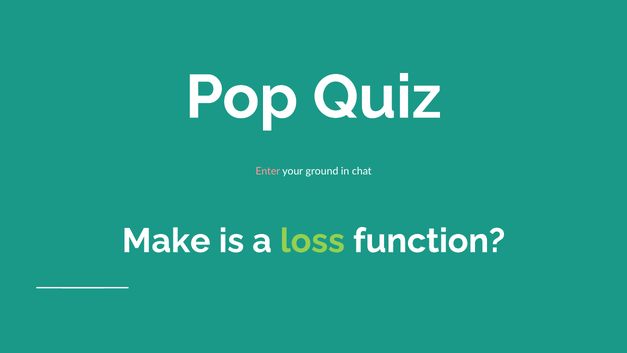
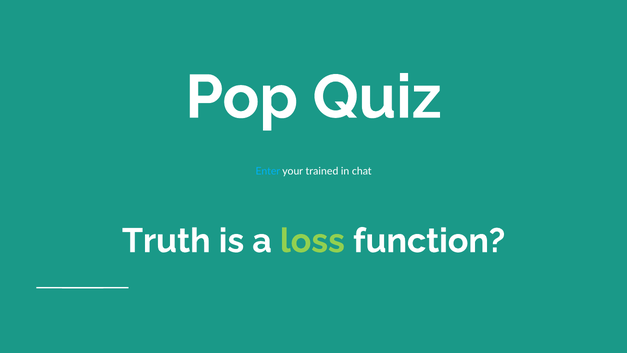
Enter colour: pink -> light blue (268, 171)
ground: ground -> trained (322, 171)
Make: Make -> Truth (166, 241)
